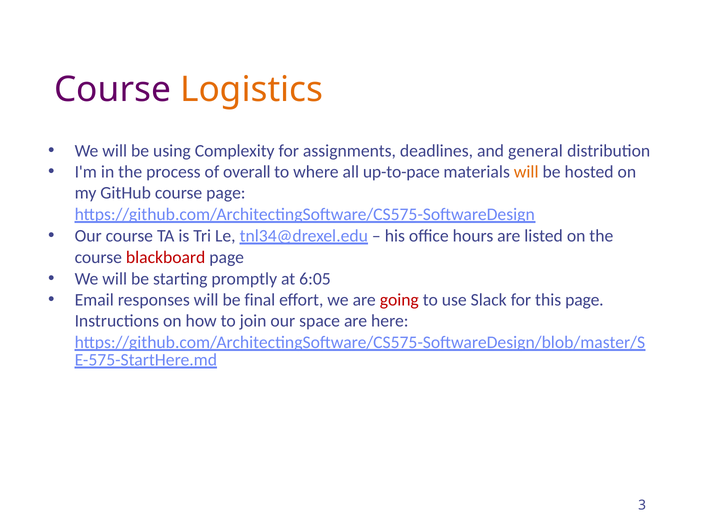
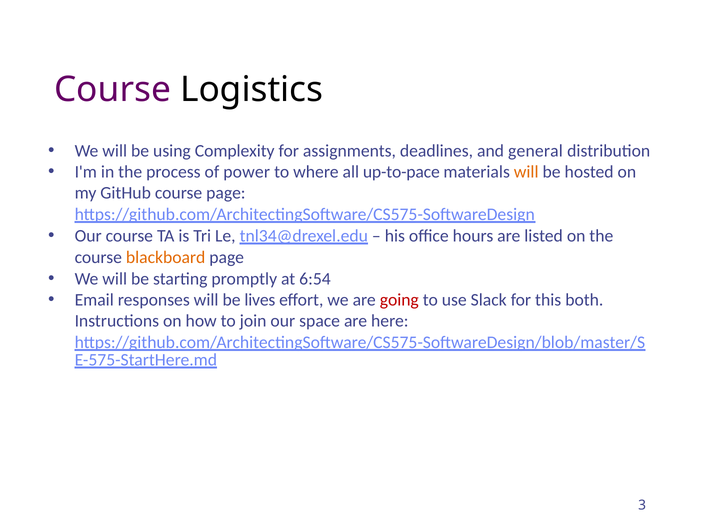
Logistics colour: orange -> black (252, 90)
overall: overall -> power (247, 172)
blackboard colour: red -> orange (166, 257)
6:05: 6:05 -> 6:54 (315, 278)
final: final -> lives (260, 300)
this page: page -> both (584, 300)
